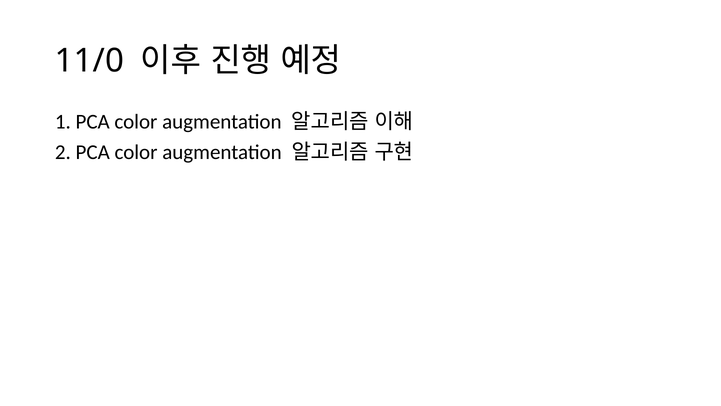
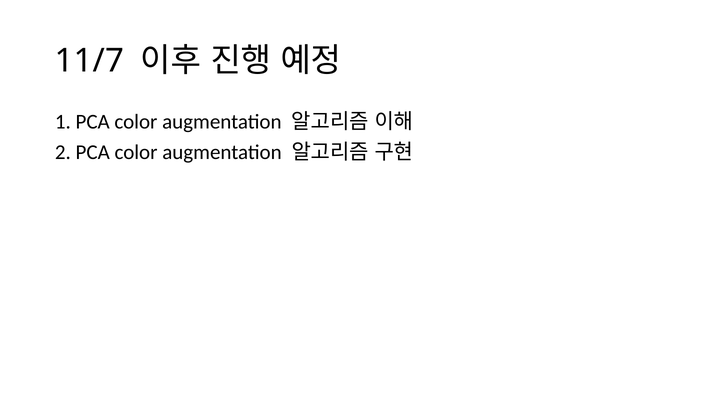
11/0: 11/0 -> 11/7 (89, 61)
